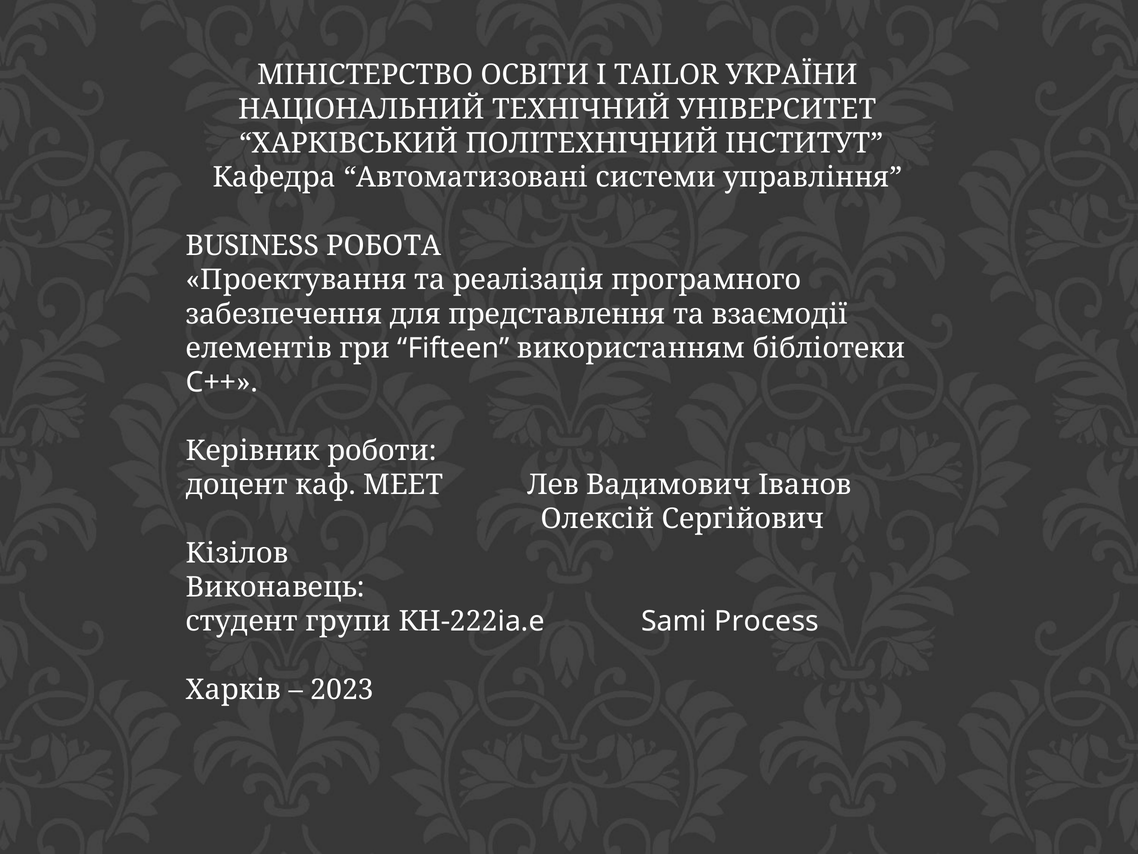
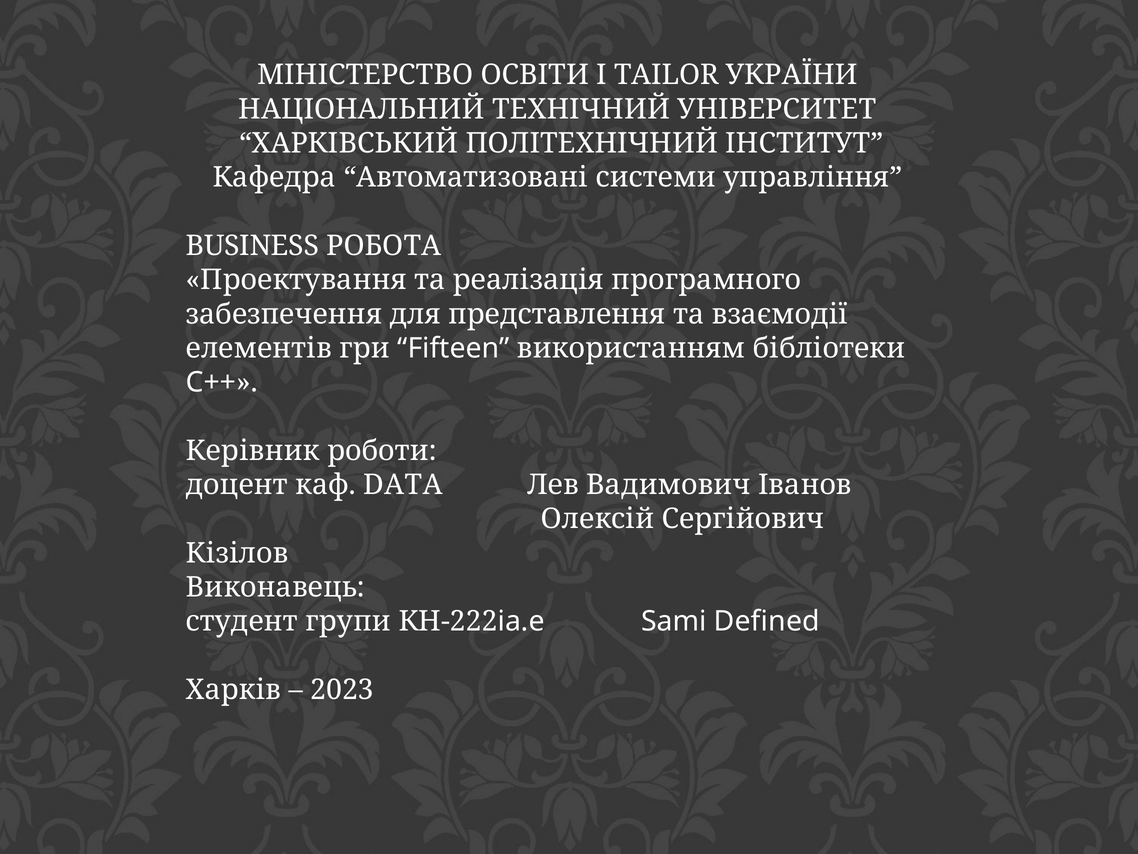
MEET: MEET -> DATA (403, 485)
Process: Process -> Defined (767, 621)
